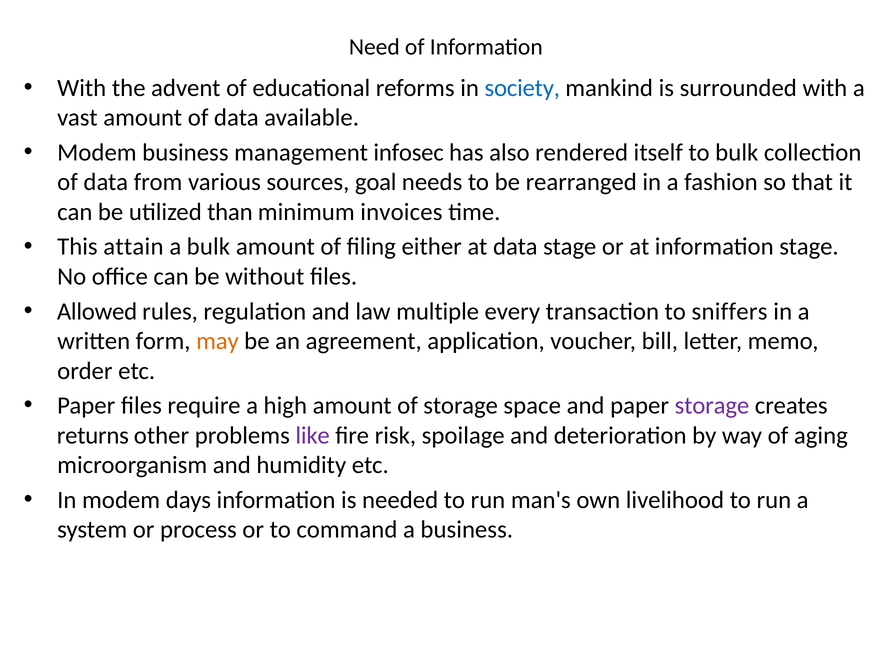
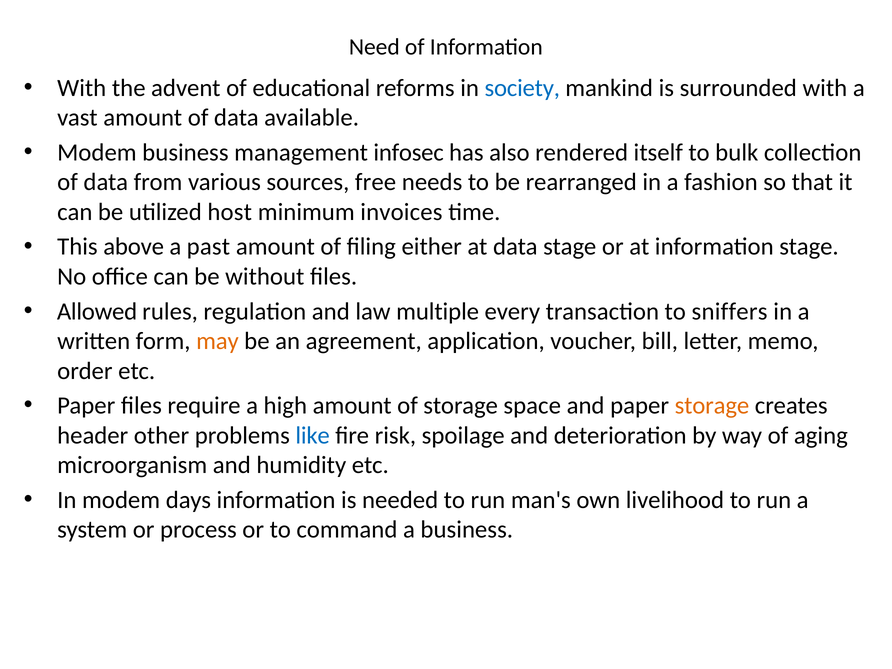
goal: goal -> free (376, 182)
than: than -> host (230, 212)
attain: attain -> above (134, 247)
a bulk: bulk -> past (208, 247)
storage colour: purple -> orange (712, 406)
returns: returns -> header (93, 435)
like colour: purple -> blue (313, 435)
